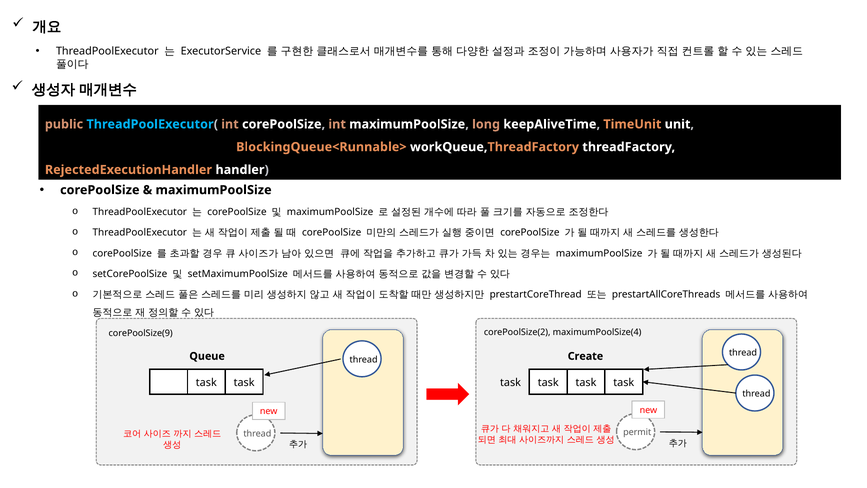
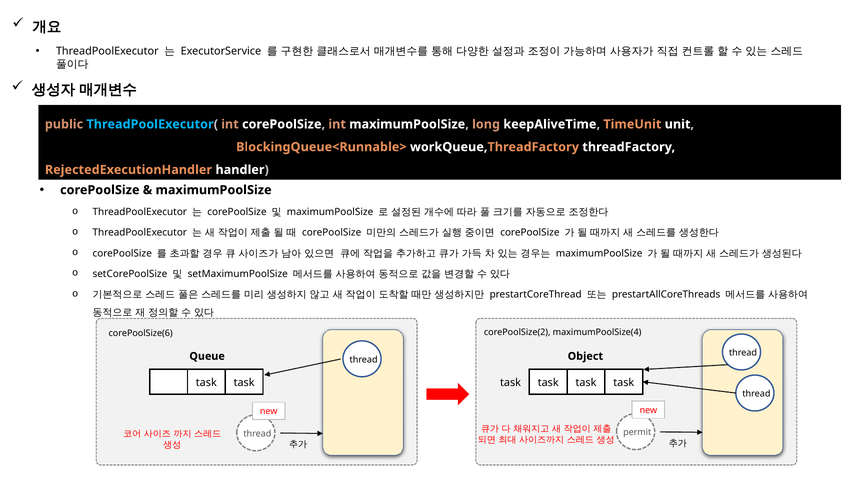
corePoolSize(9: corePoolSize(9 -> corePoolSize(6 (141, 333)
Create: Create -> Object (585, 356)
